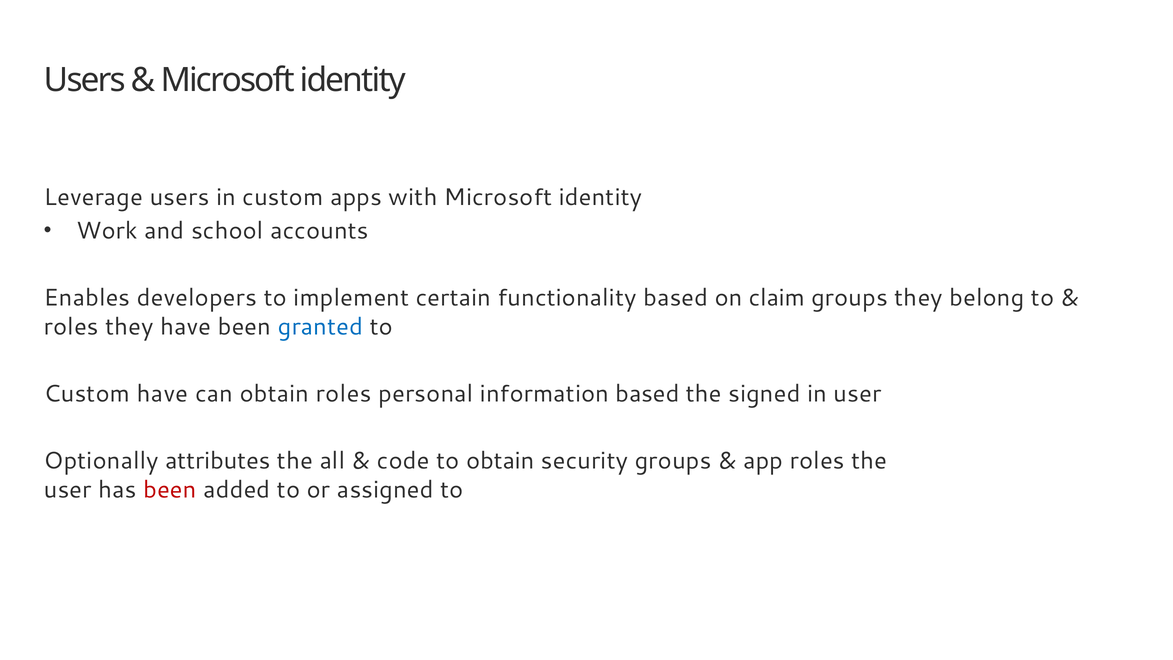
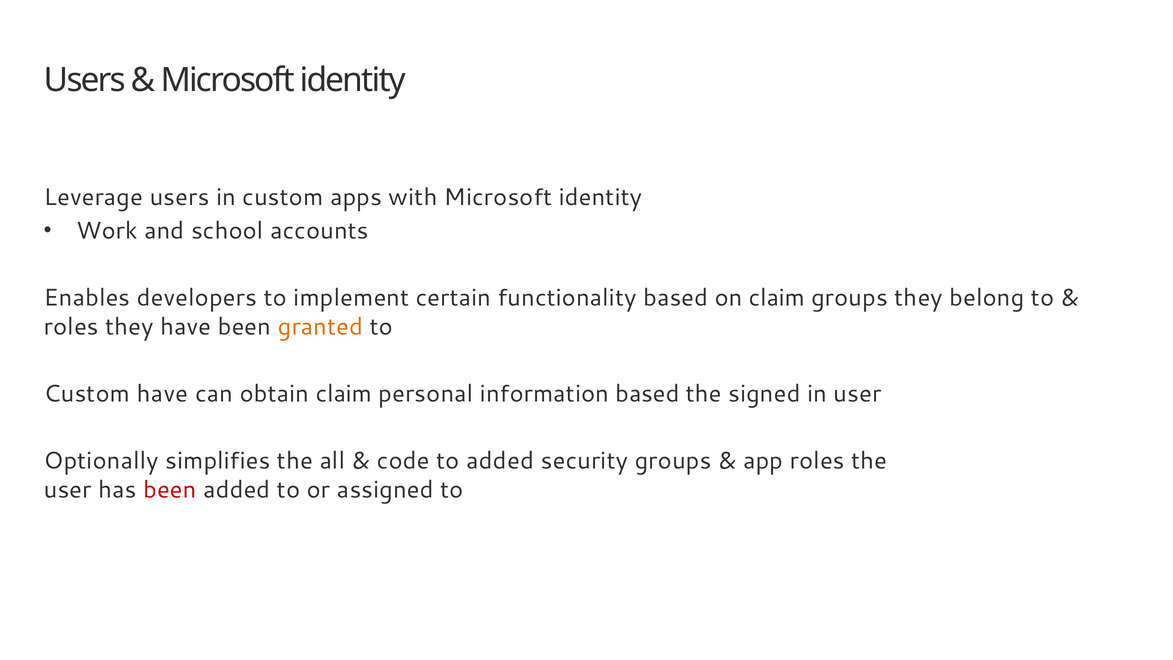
granted colour: blue -> orange (320, 327)
obtain roles: roles -> claim (344, 394)
attributes: attributes -> simplifies (218, 461)
to obtain: obtain -> added (500, 461)
